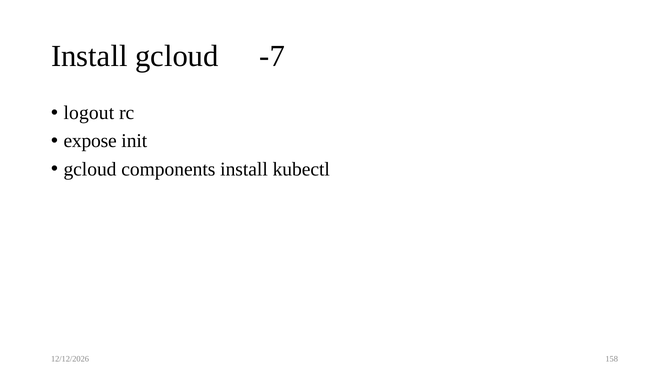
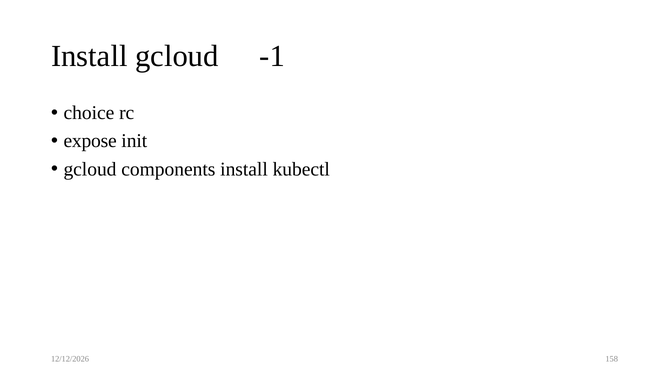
-7: -7 -> -1 (272, 56)
logout: logout -> choice (89, 113)
